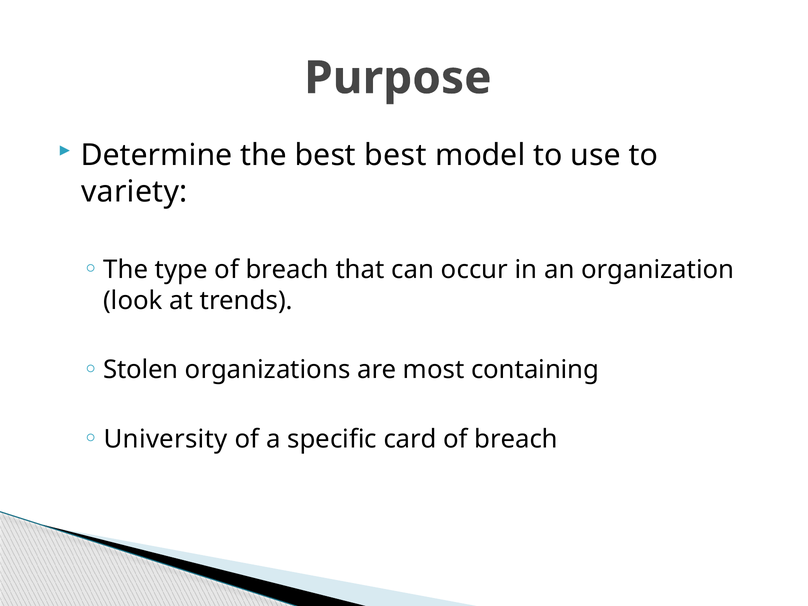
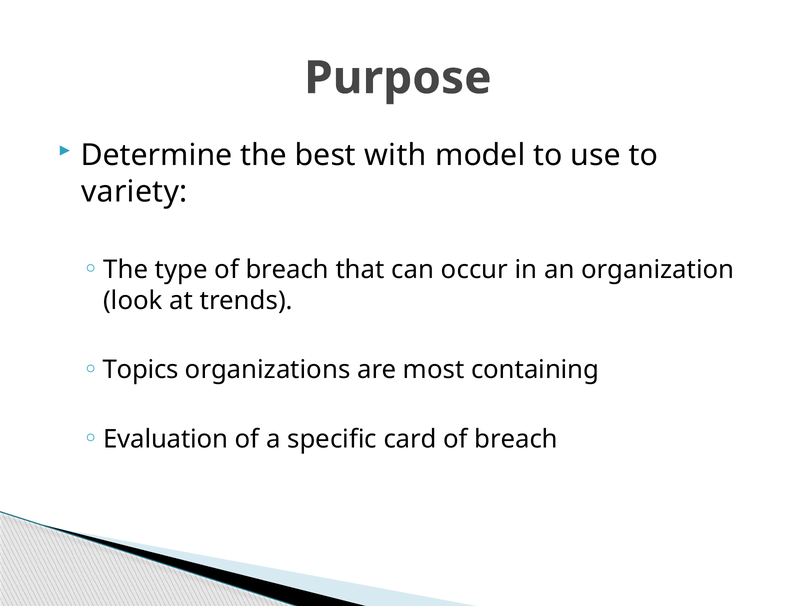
best best: best -> with (395, 155)
Stolen: Stolen -> Topics (141, 370)
University: University -> Evaluation (166, 439)
